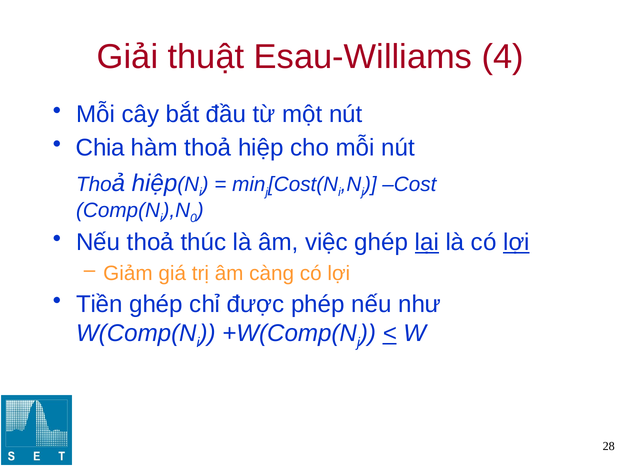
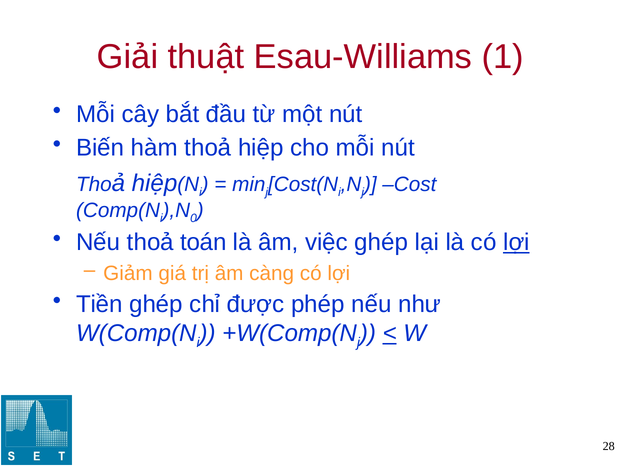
4: 4 -> 1 (503, 57)
Chia: Chia -> Biến (100, 148)
thúc: thúc -> toán (203, 242)
lại underline: present -> none (427, 242)
